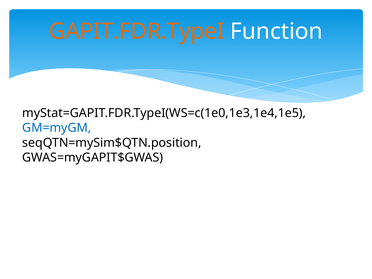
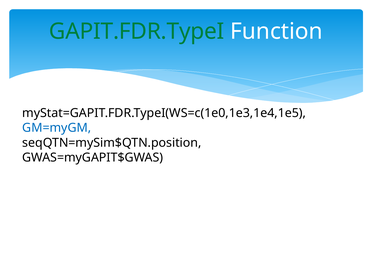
GAPIT.FDR.TypeI colour: orange -> green (137, 31)
